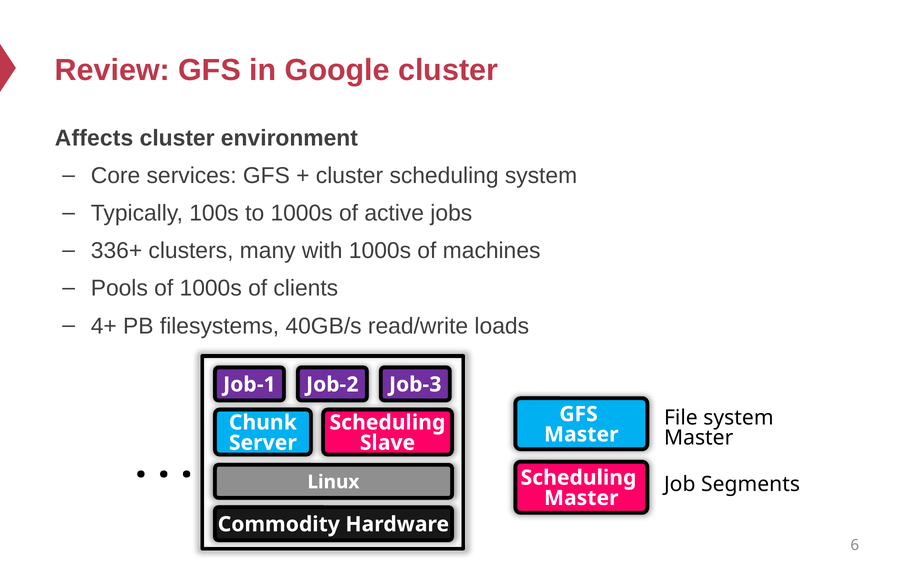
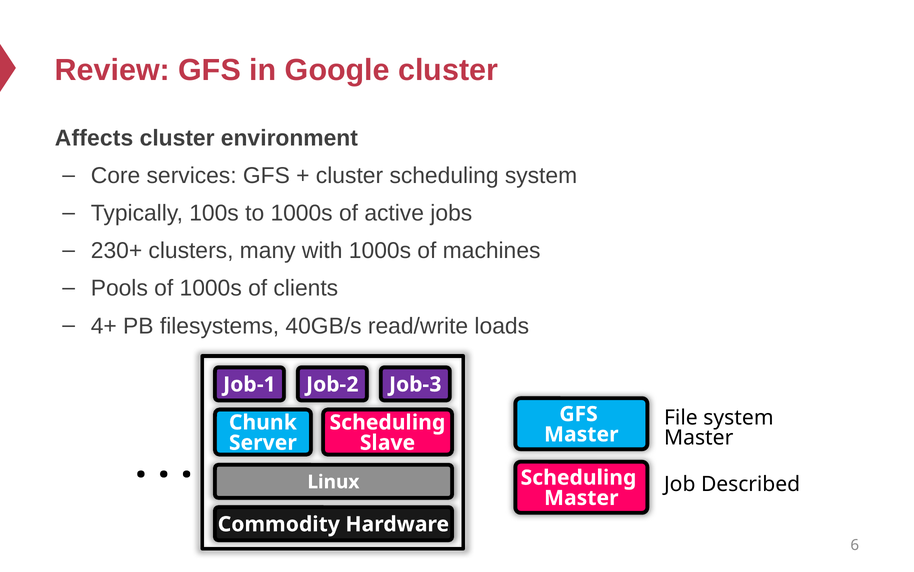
336+: 336+ -> 230+ (117, 251)
Segments: Segments -> Described (751, 484)
